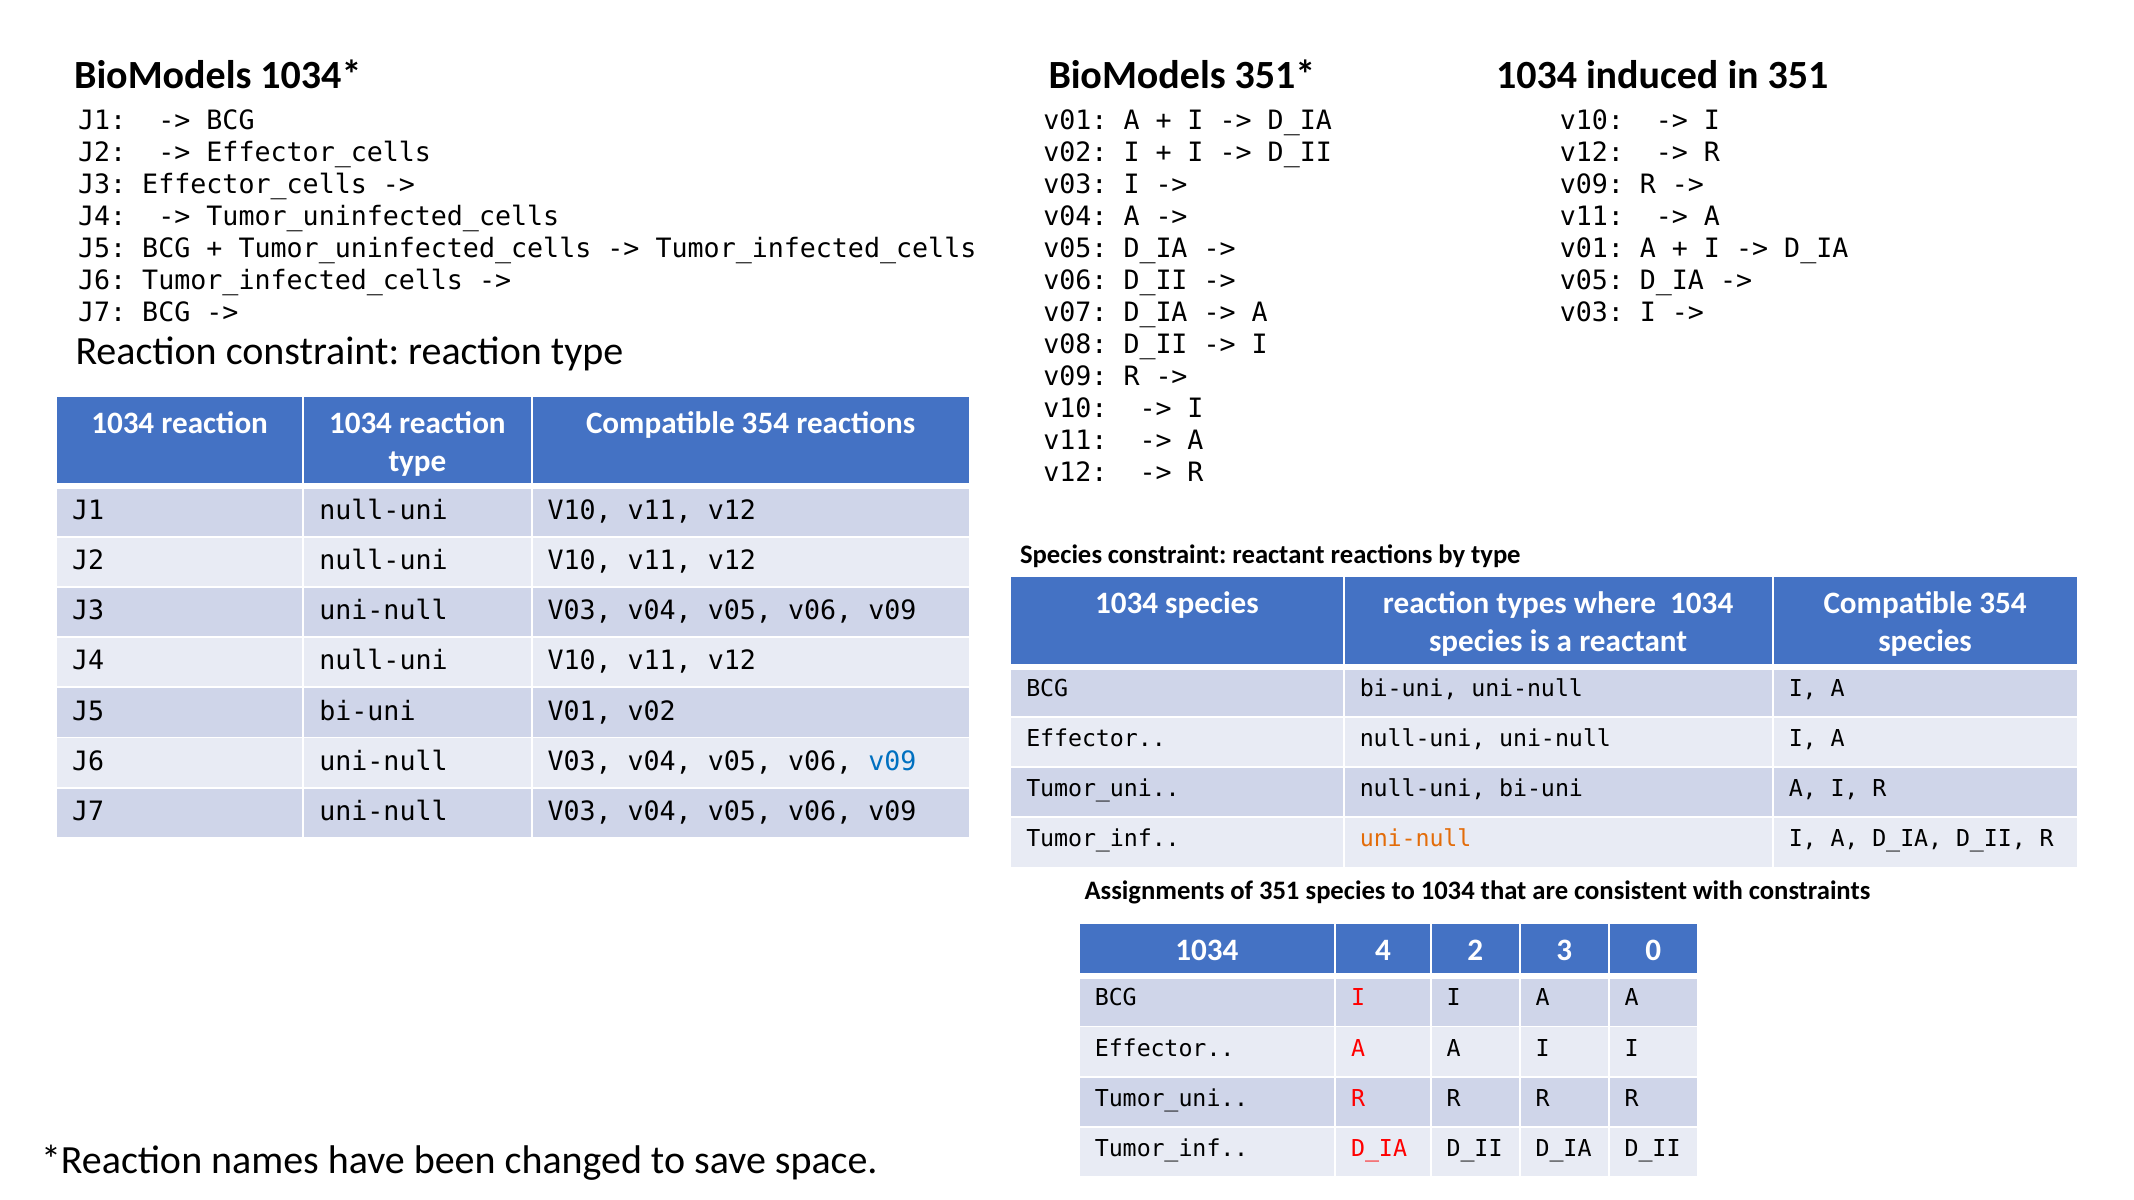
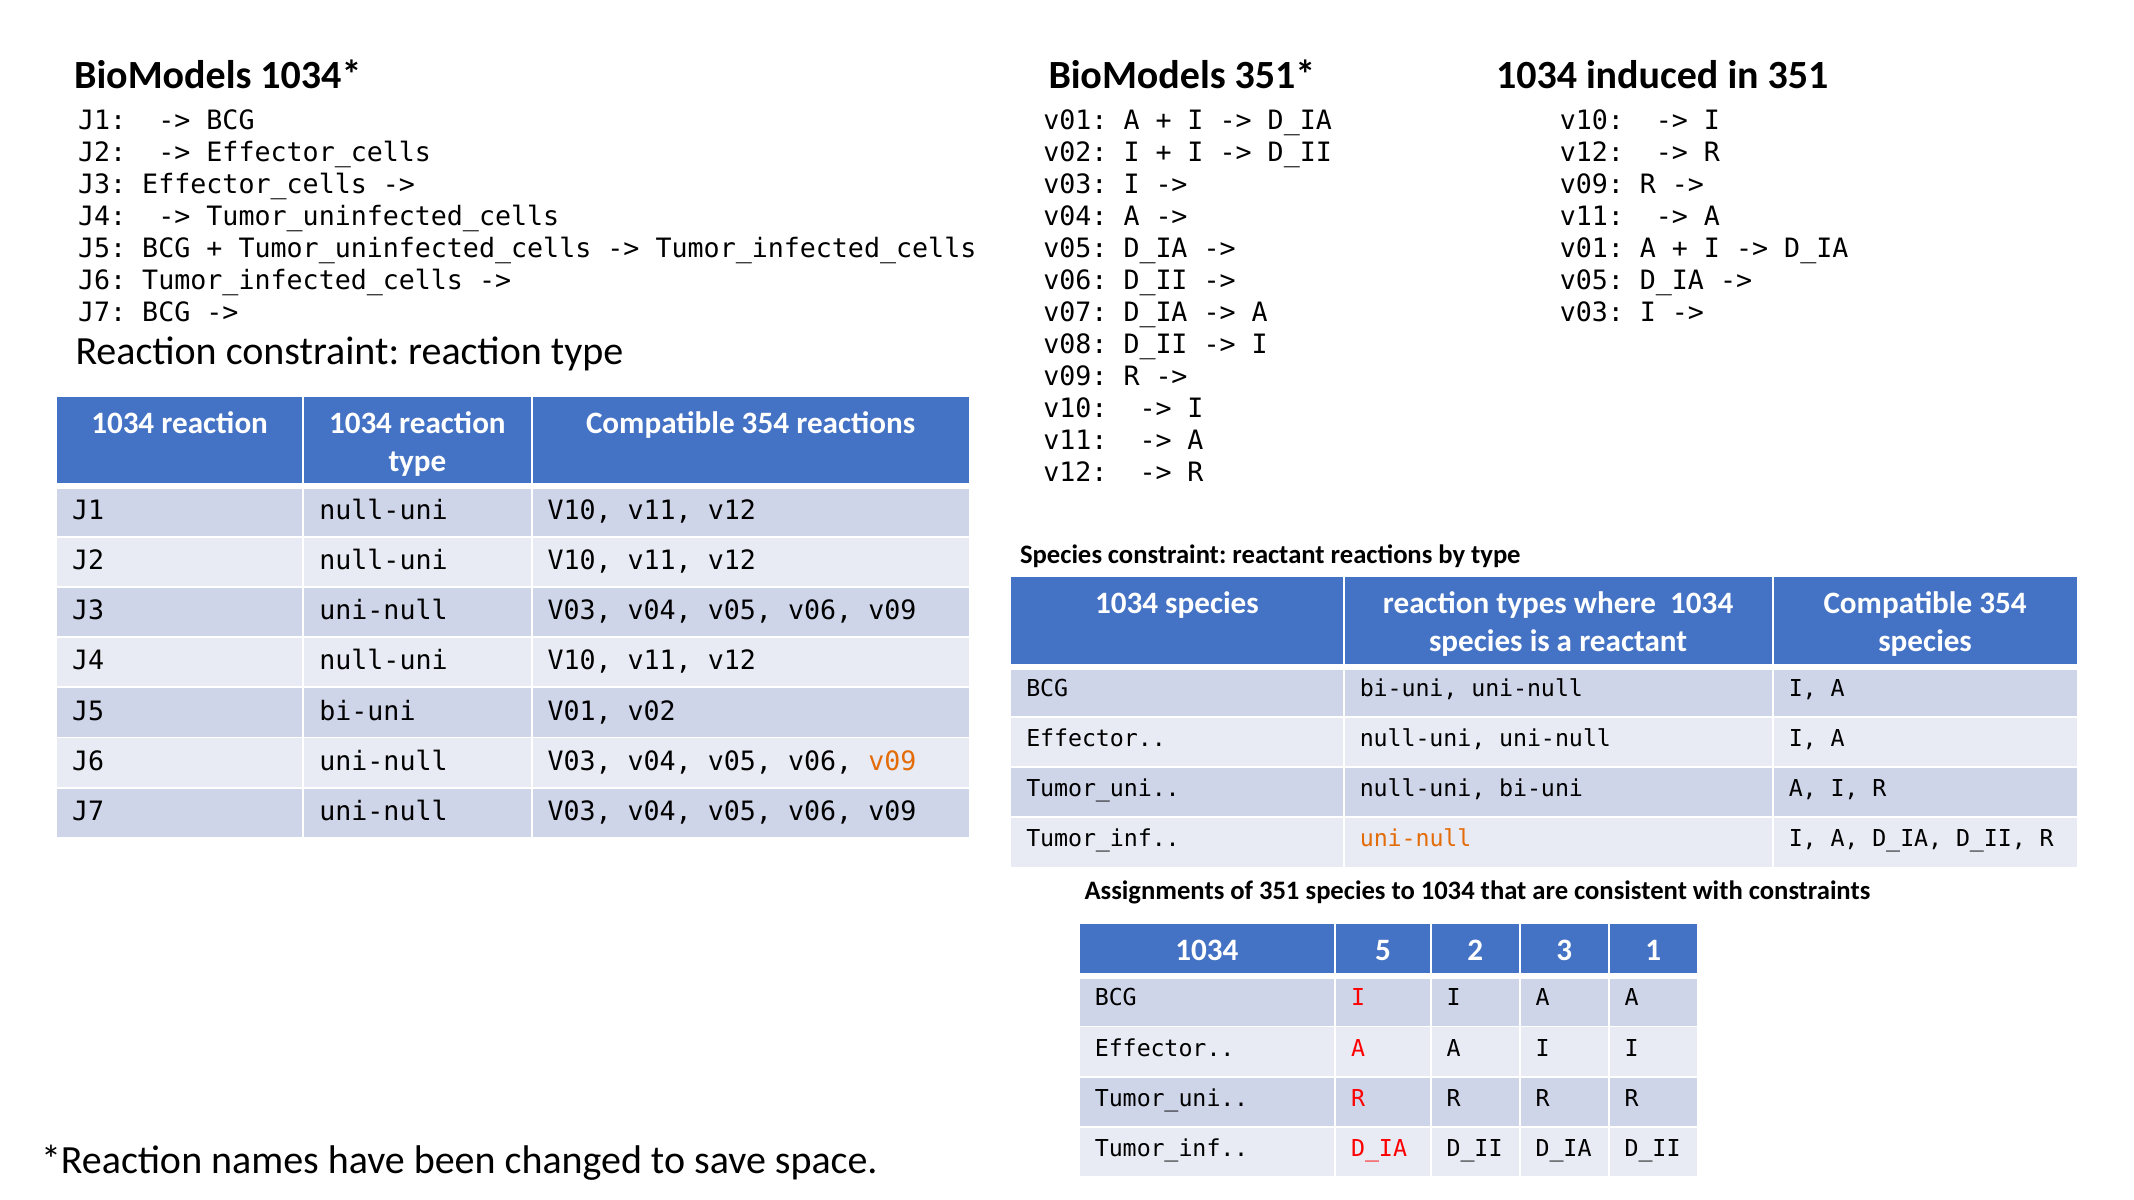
v09 colour: blue -> orange (892, 762)
4: 4 -> 5 (1383, 951)
0: 0 -> 1 (1653, 951)
